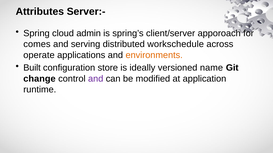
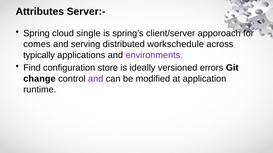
admin: admin -> single (89, 33)
operate: operate -> typically (39, 55)
environments colour: orange -> purple (154, 55)
Built: Built -> Find (32, 68)
name: name -> errors (212, 68)
